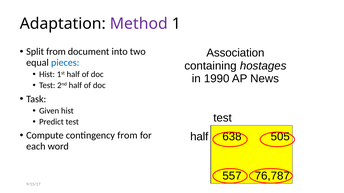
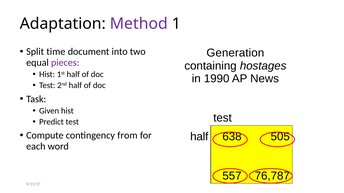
Split from: from -> time (56, 52)
Association: Association -> Generation (235, 53)
pieces colour: blue -> purple (65, 63)
